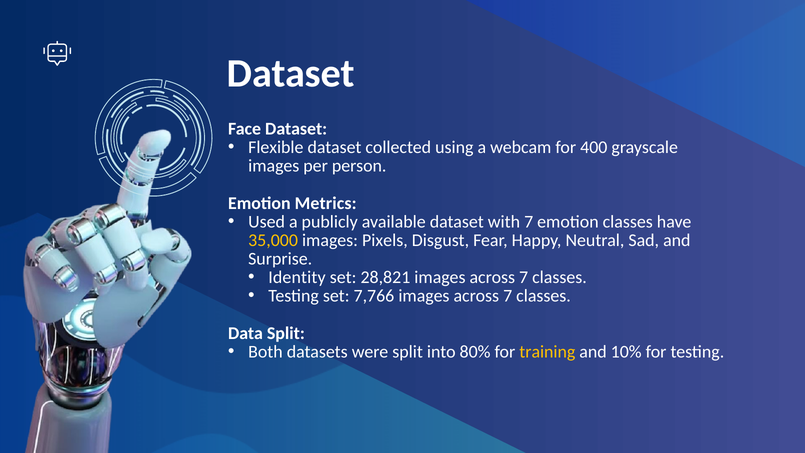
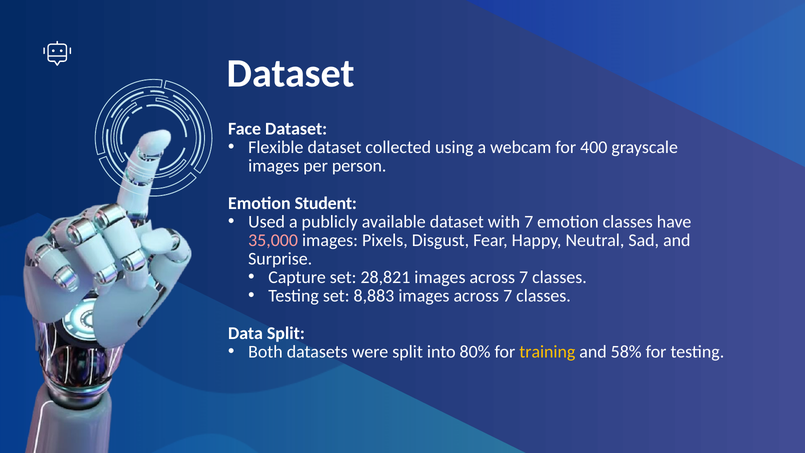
Metrics: Metrics -> Student (326, 203)
35,000 colour: yellow -> pink (273, 240)
Identity: Identity -> Capture (297, 277)
7,766: 7,766 -> 8,883 (374, 296)
10%: 10% -> 58% (626, 352)
